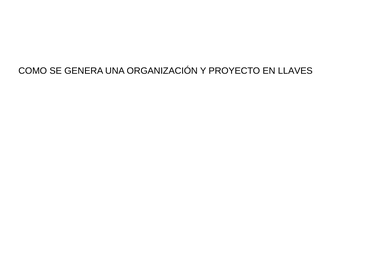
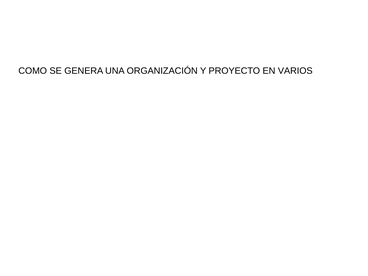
LLAVES: LLAVES -> VARIOS (295, 71)
